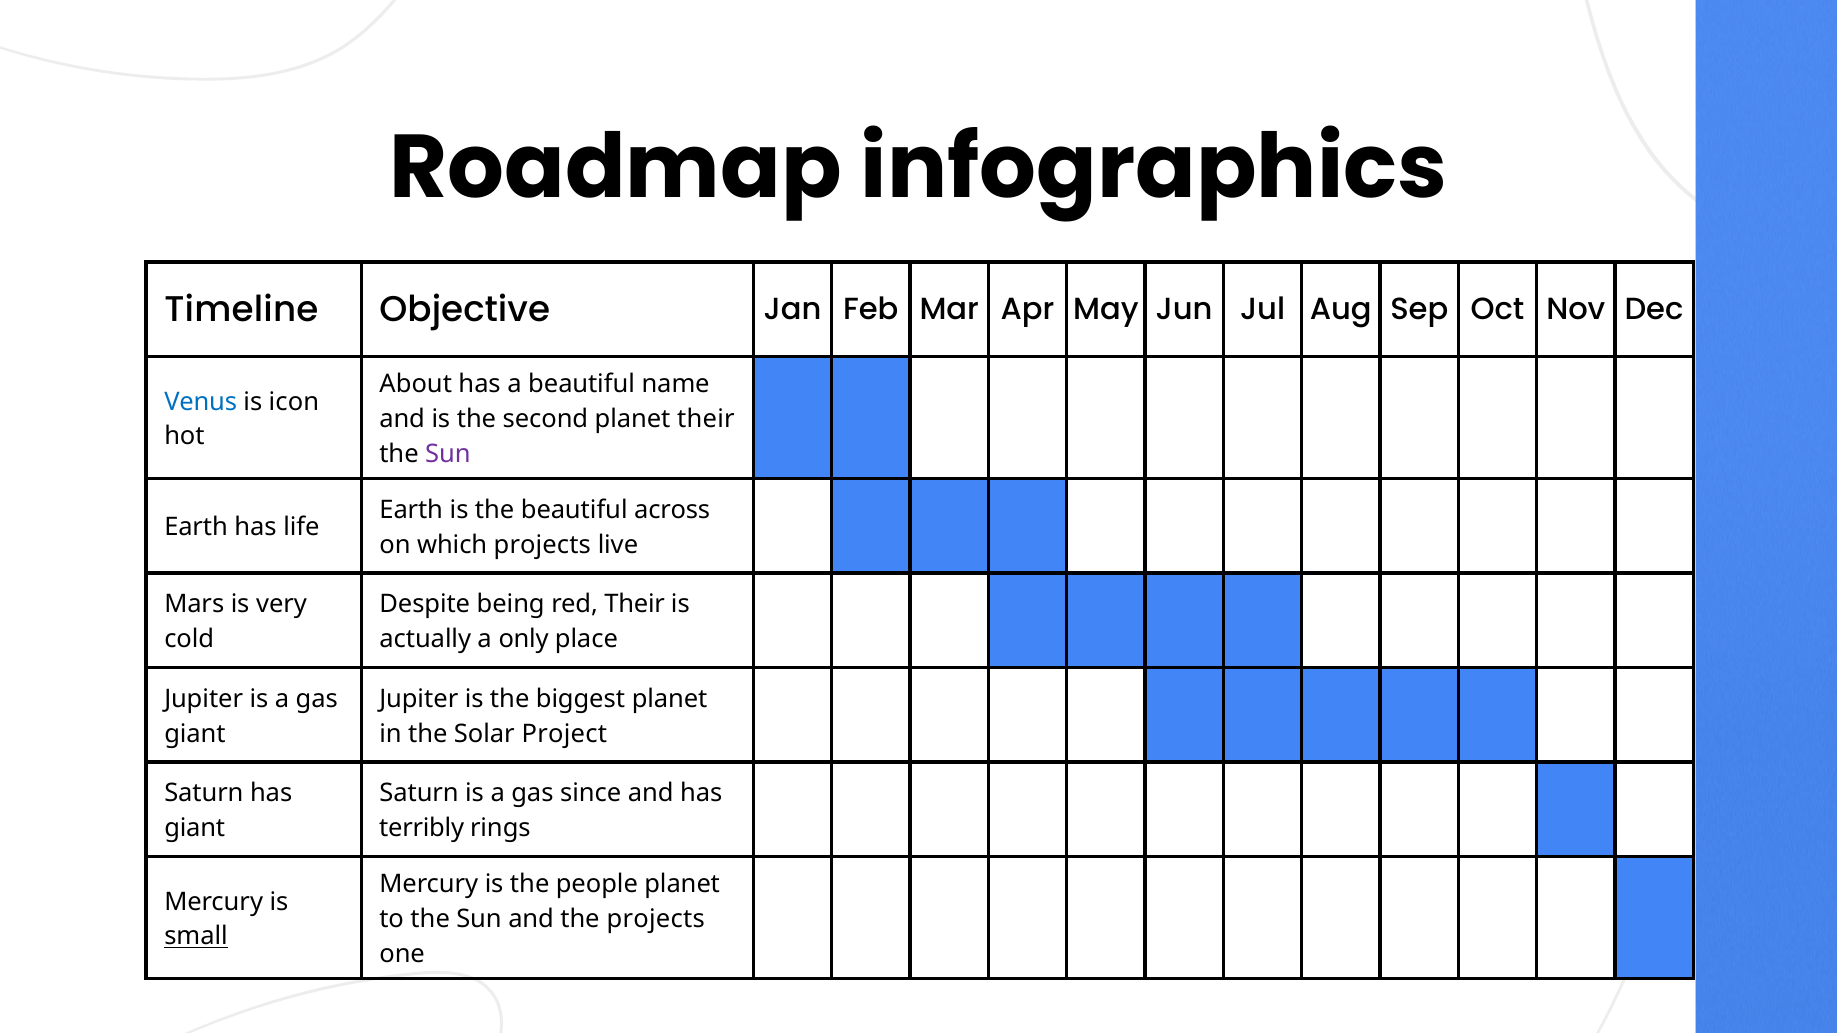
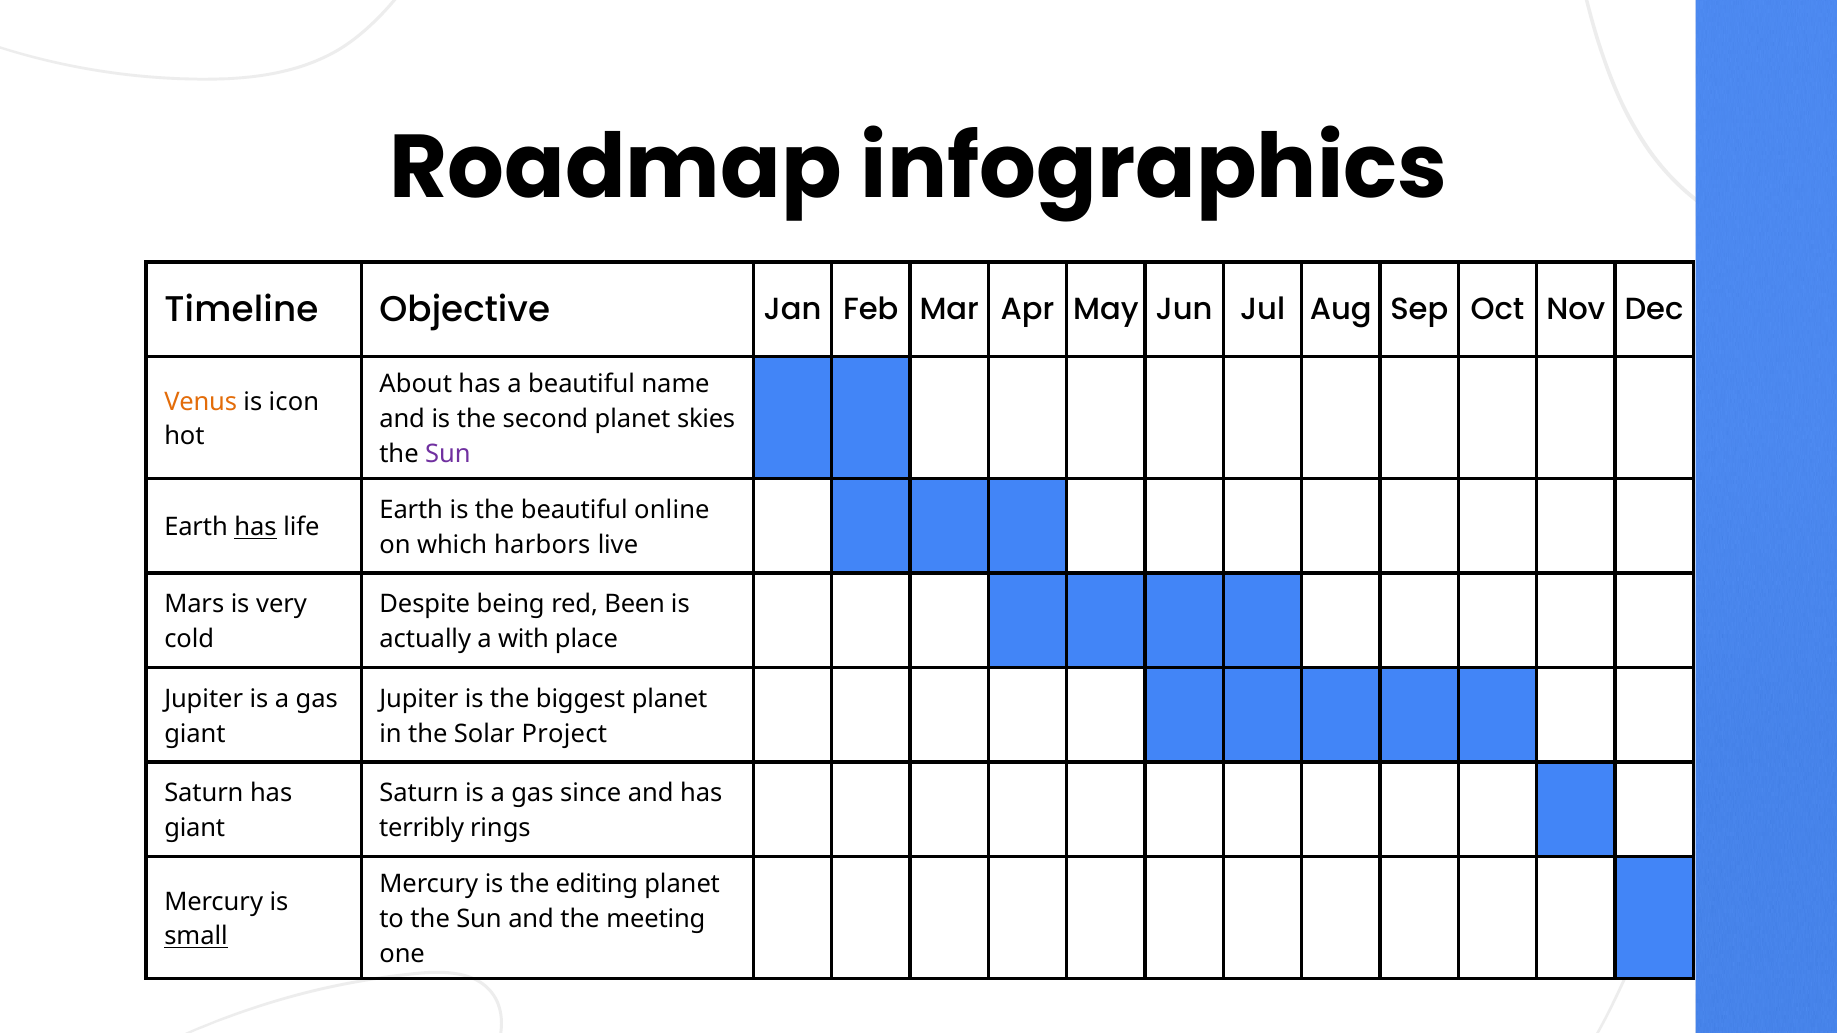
Venus colour: blue -> orange (201, 402)
planet their: their -> skies (706, 419)
across: across -> online (672, 510)
has underline: none -> present (256, 528)
which projects: projects -> harbors (542, 545)
red Their: Their -> Been (635, 605)
only: only -> with (524, 639)
people: people -> editing (597, 885)
the projects: projects -> meeting (656, 919)
